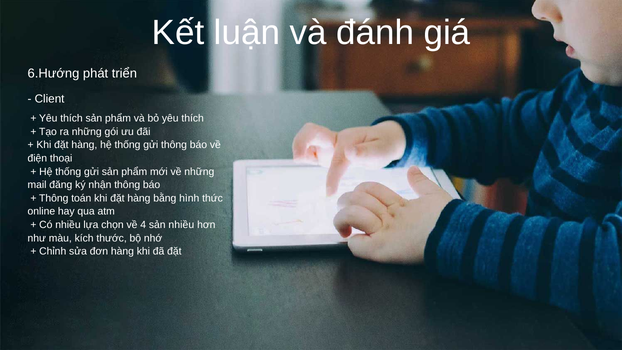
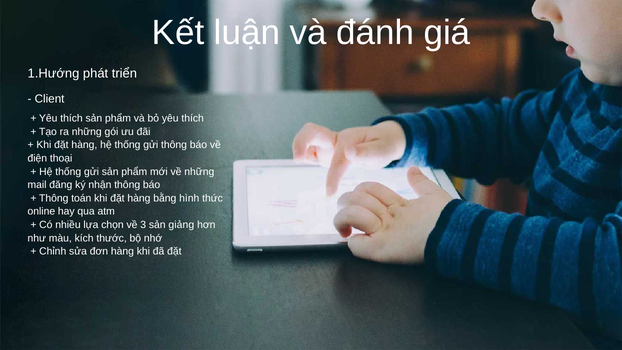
6.Hướng: 6.Hướng -> 1.Hướng (53, 73)
4: 4 -> 3 (143, 225)
sản nhiều: nhiều -> giảng (181, 225)
